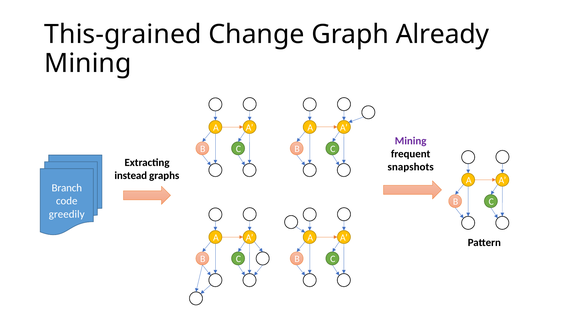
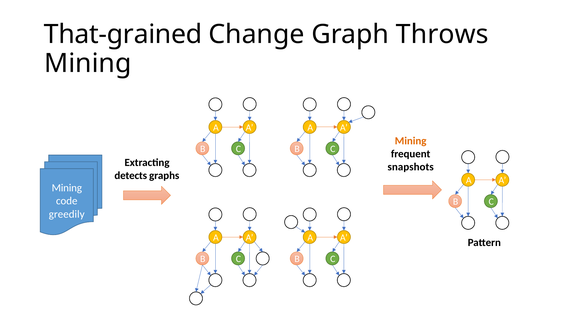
This-grained: This-grained -> That-grained (123, 34)
Already: Already -> Throws (442, 34)
Mining colour: purple -> orange (411, 141)
instead: instead -> detects (131, 175)
Branch: Branch -> Mining (67, 188)
